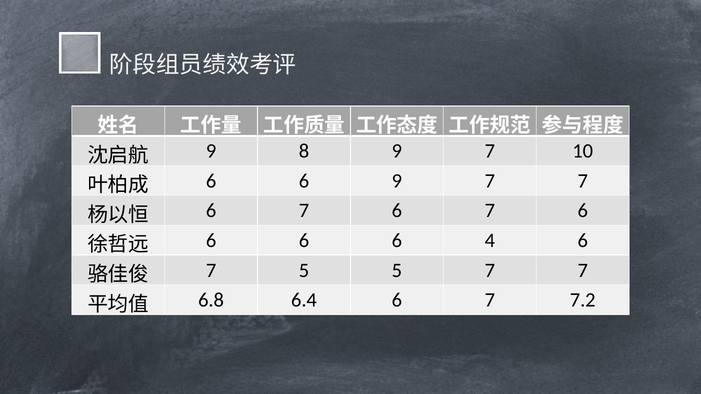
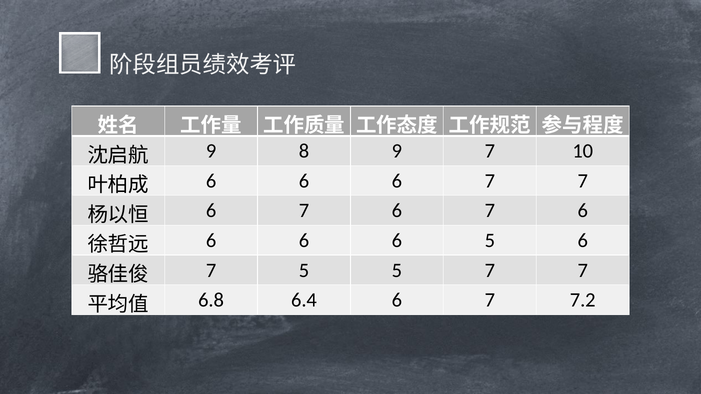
9: 9 -> 6 (397, 181)
6 4: 4 -> 5 (490, 241)
